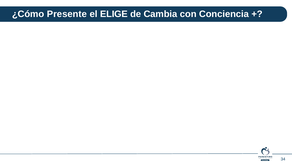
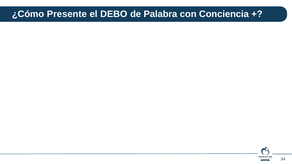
ELIGE: ELIGE -> DEBO (114, 14)
Cambia: Cambia -> Palabra (161, 14)
